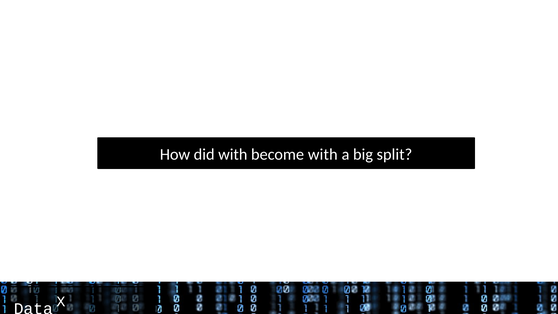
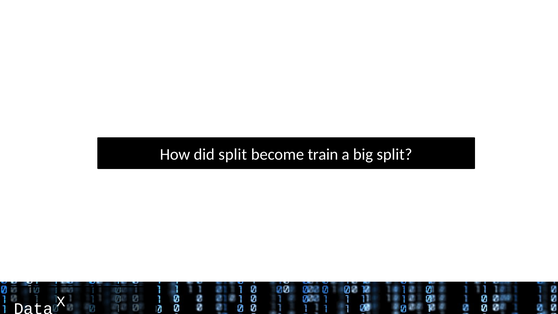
did with: with -> split (233, 154)
become with: with -> train (323, 154)
